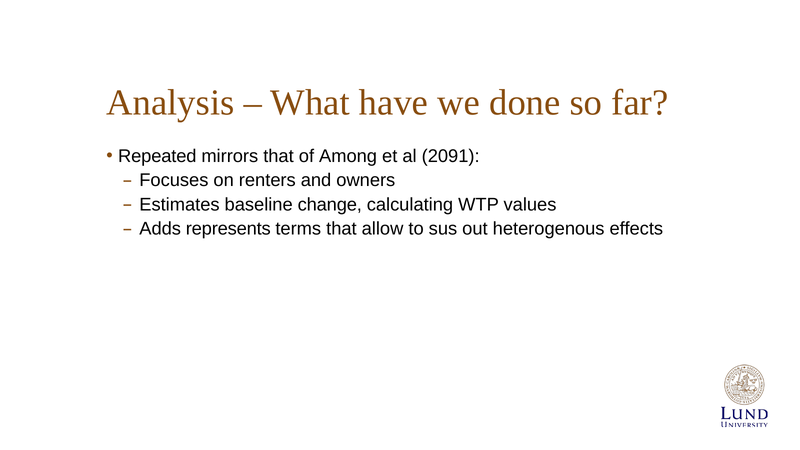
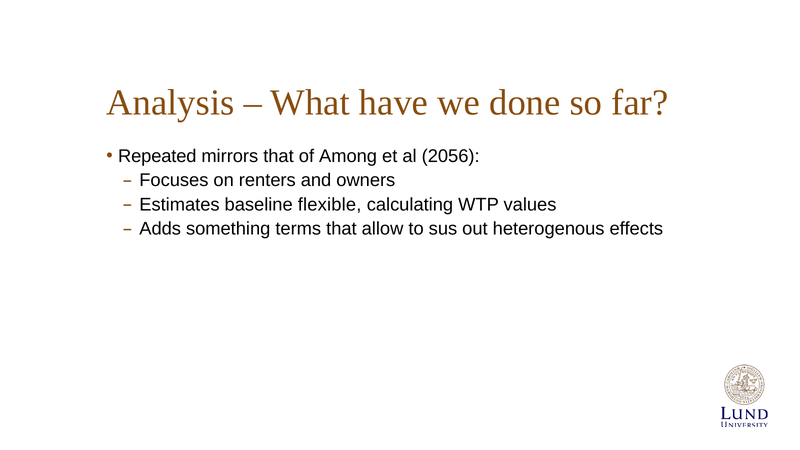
2091: 2091 -> 2056 (451, 156)
change: change -> flexible (330, 205)
represents: represents -> something (228, 229)
